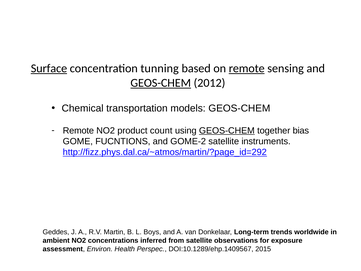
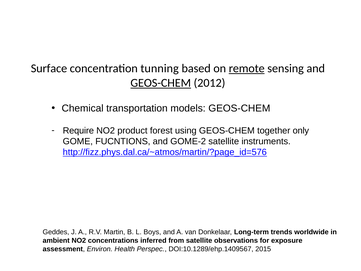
Surface underline: present -> none (49, 68)
Remote: Remote -> Require (78, 130)
count: count -> forest (161, 130)
GEOS-CHEM underline: present -> none (227, 130)
bias: bias -> only (301, 130)
http://fizz.phys.dal.ca/~atmos/martin/?page_id=292: http://fizz.phys.dal.ca/~atmos/martin/?page_id=292 -> http://fizz.phys.dal.ca/~atmos/martin/?page_id=576 (165, 152)
